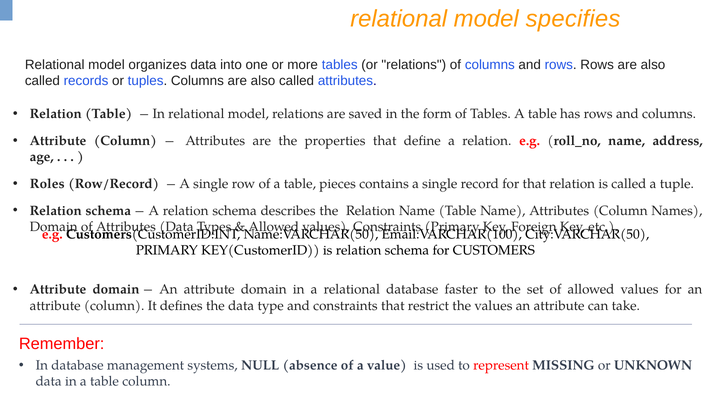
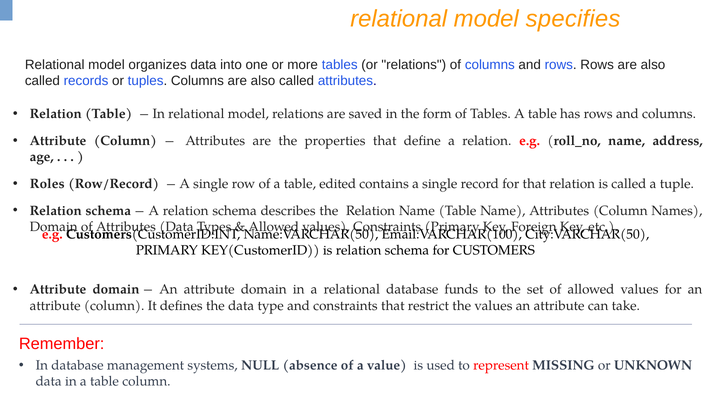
pieces: pieces -> edited (338, 184)
faster: faster -> funds (461, 289)
